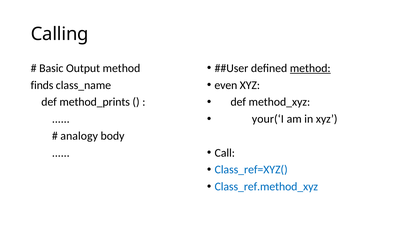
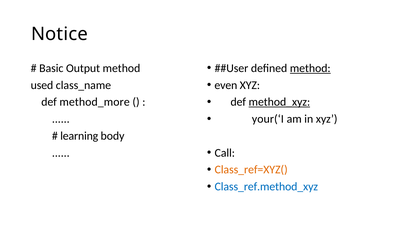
Calling: Calling -> Notice (59, 34)
finds: finds -> used (42, 85)
method_xyz underline: none -> present (279, 102)
method_prints: method_prints -> method_more (95, 102)
analogy: analogy -> learning (79, 136)
Class_ref=XYZ( colour: blue -> orange (251, 170)
